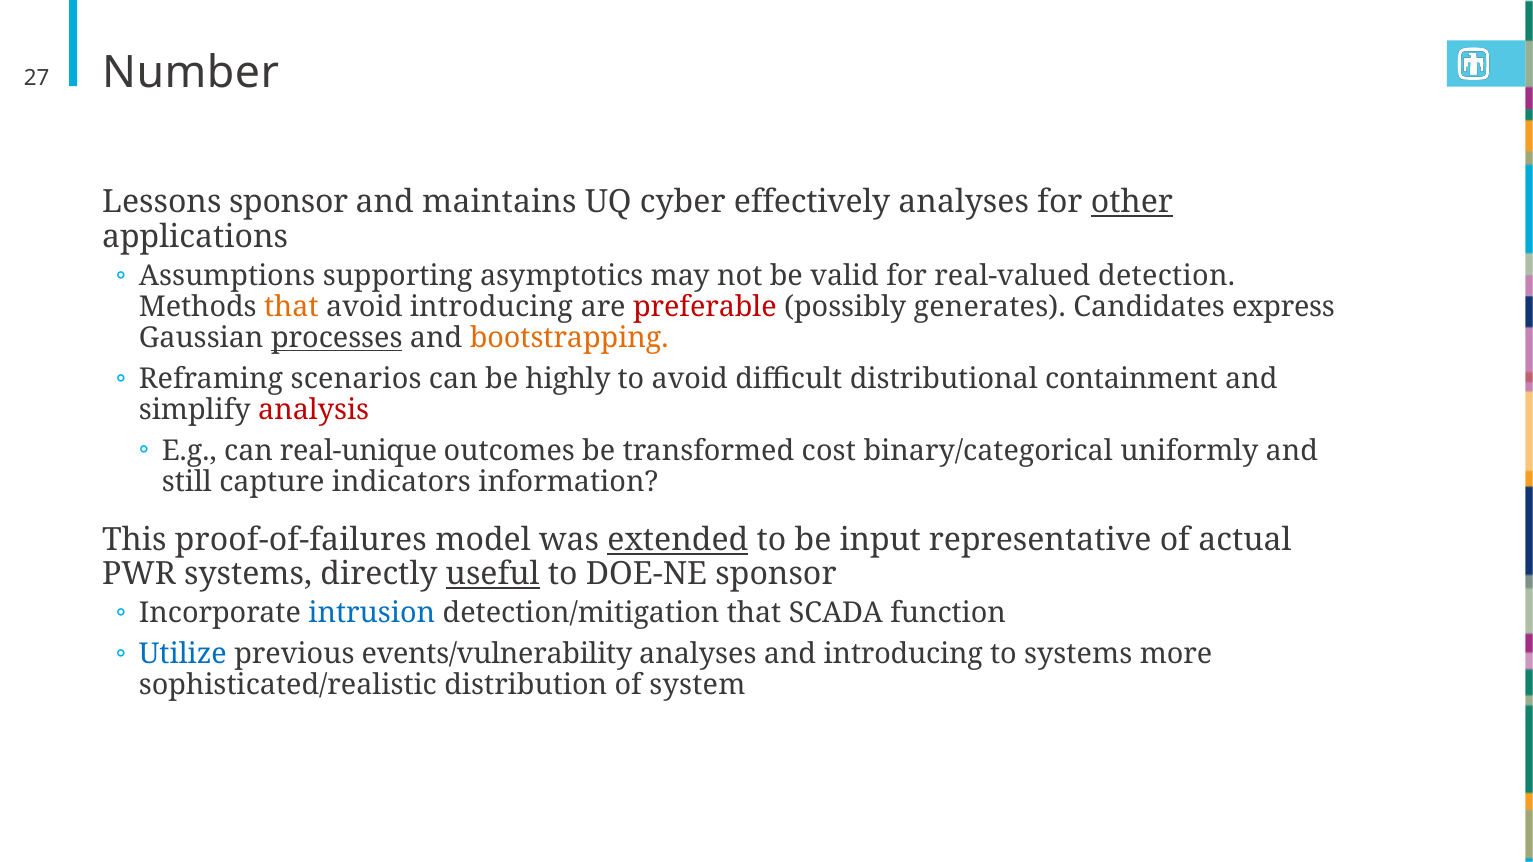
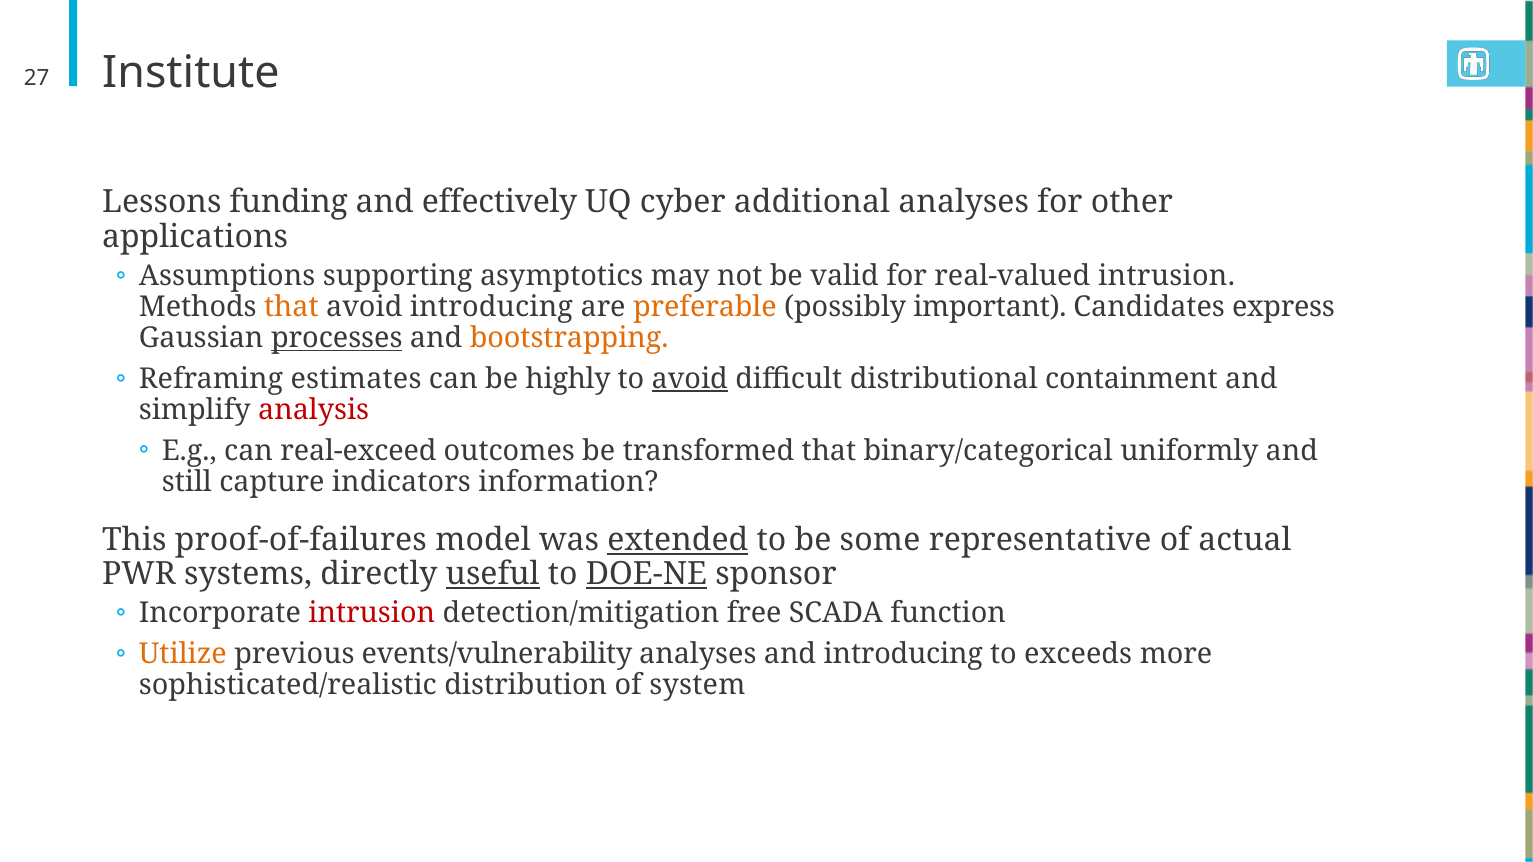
Number: Number -> Institute (191, 73)
Lessons sponsor: sponsor -> funding (289, 203)
maintains: maintains -> effectively (500, 203)
effectively: effectively -> additional (812, 203)
other underline: present -> none (1132, 203)
real-valued detection: detection -> intrusion (1167, 276)
preferable colour: red -> orange (705, 307)
generates: generates -> important (990, 307)
scenarios: scenarios -> estimates (356, 379)
avoid underline: none -> present (690, 379)
real-unique: real-unique -> real-exceed (358, 451)
transformed cost: cost -> that (829, 451)
input: input -> some (880, 540)
DOE-NE underline: none -> present (647, 575)
intrusion colour: blue -> red (372, 614)
detection/mitigation that: that -> free (754, 614)
Utilize colour: blue -> orange (183, 654)
to systems: systems -> exceeds (1078, 654)
